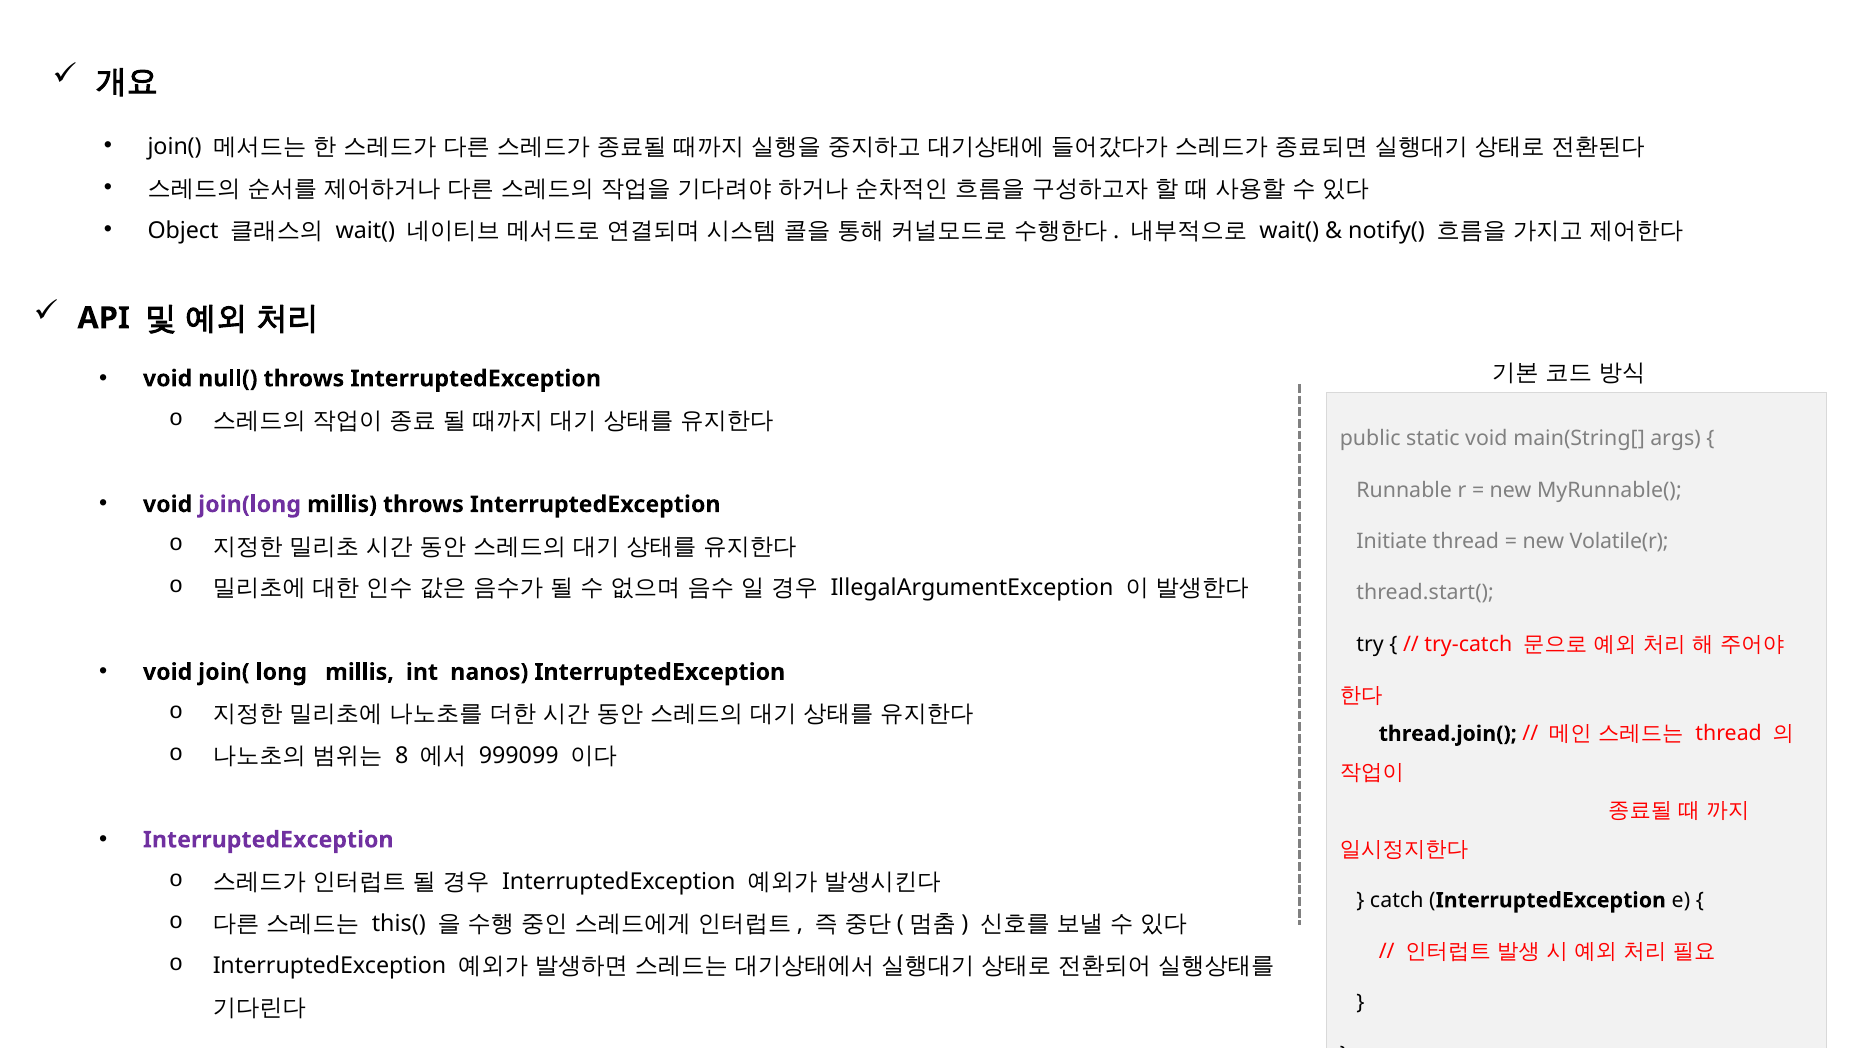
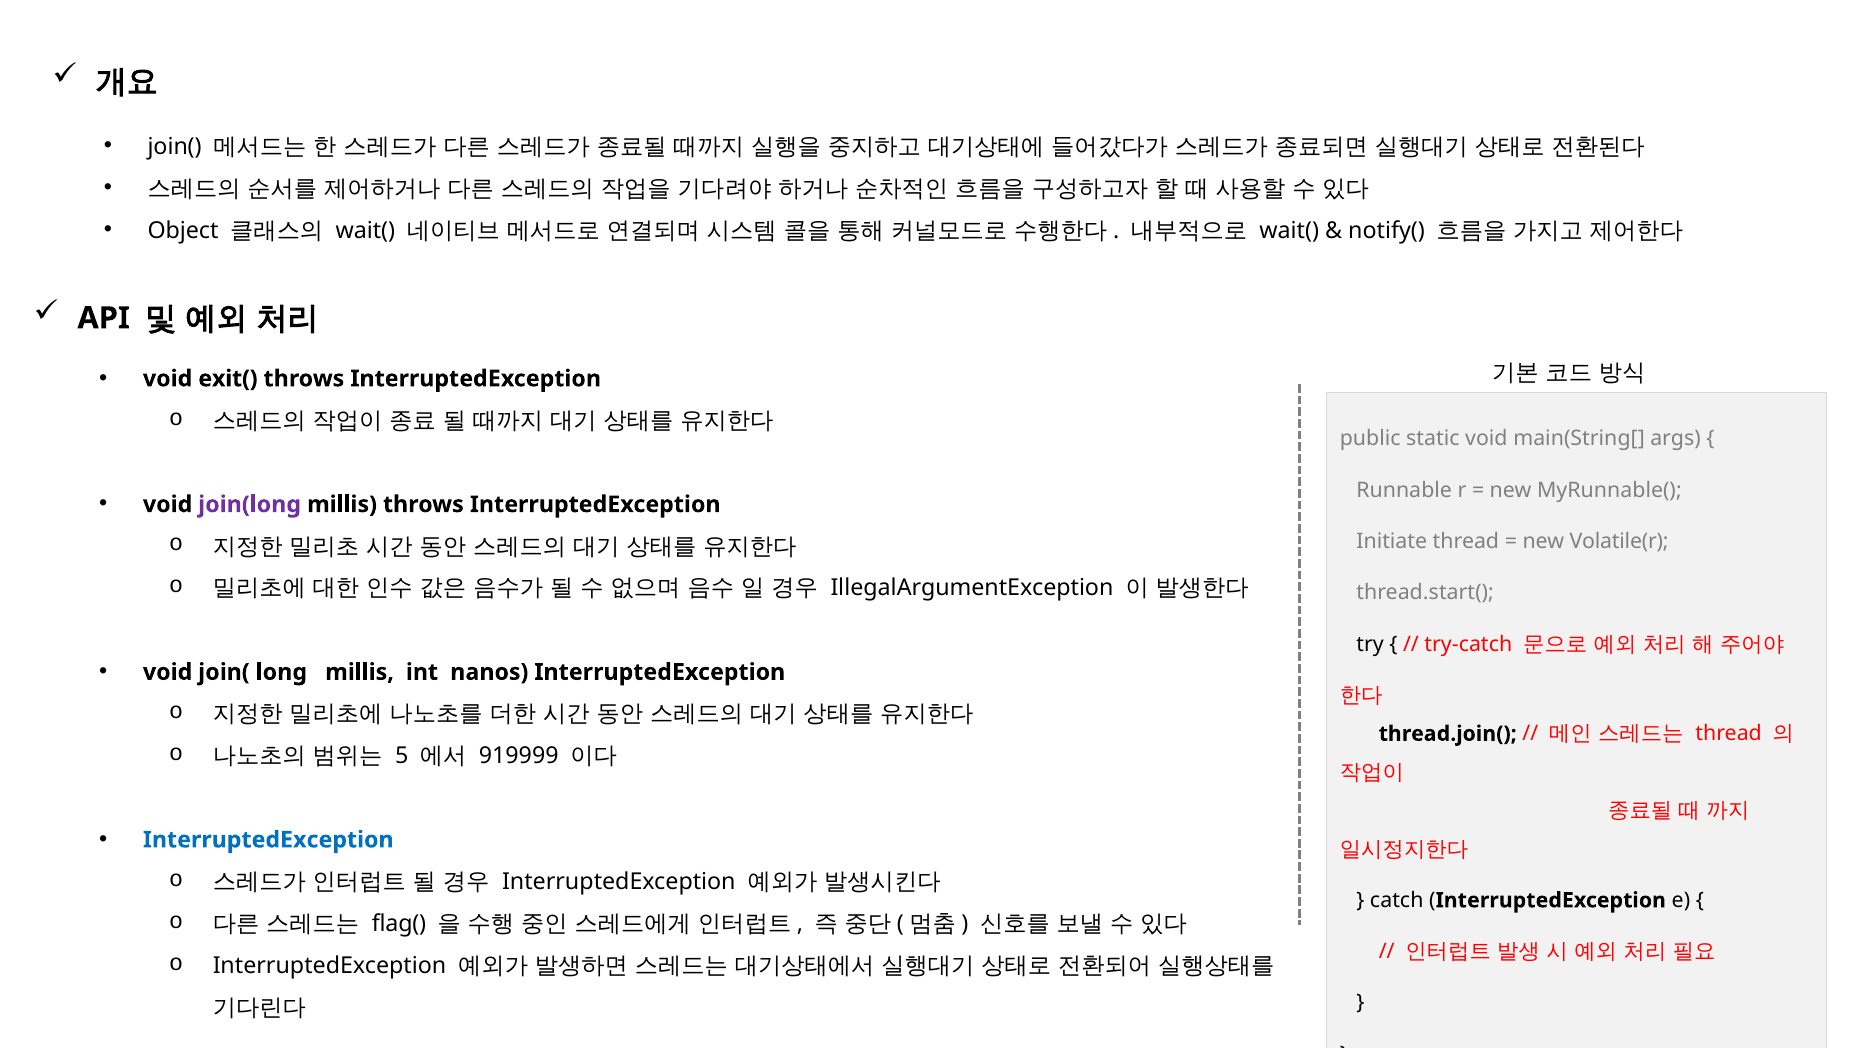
null(: null( -> exit( (228, 379)
8: 8 -> 5 (402, 756)
999099: 999099 -> 919999 (519, 756)
InterruptedException colour: purple -> blue (268, 840)
this(: this( -> flag( (399, 924)
